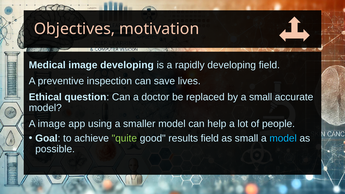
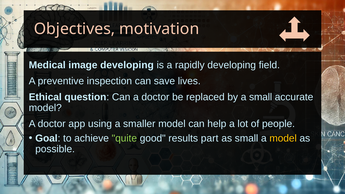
image: image -> doctor (52, 124)
results field: field -> part (210, 138)
model colour: light blue -> yellow (283, 138)
